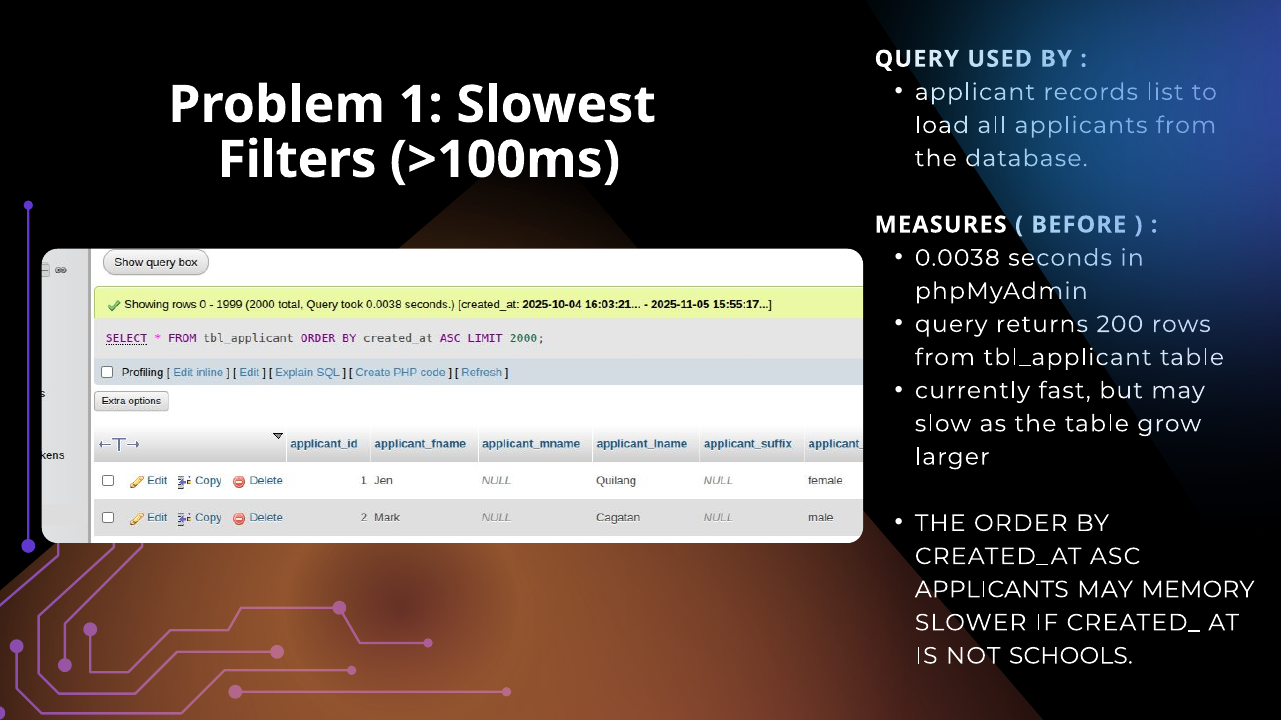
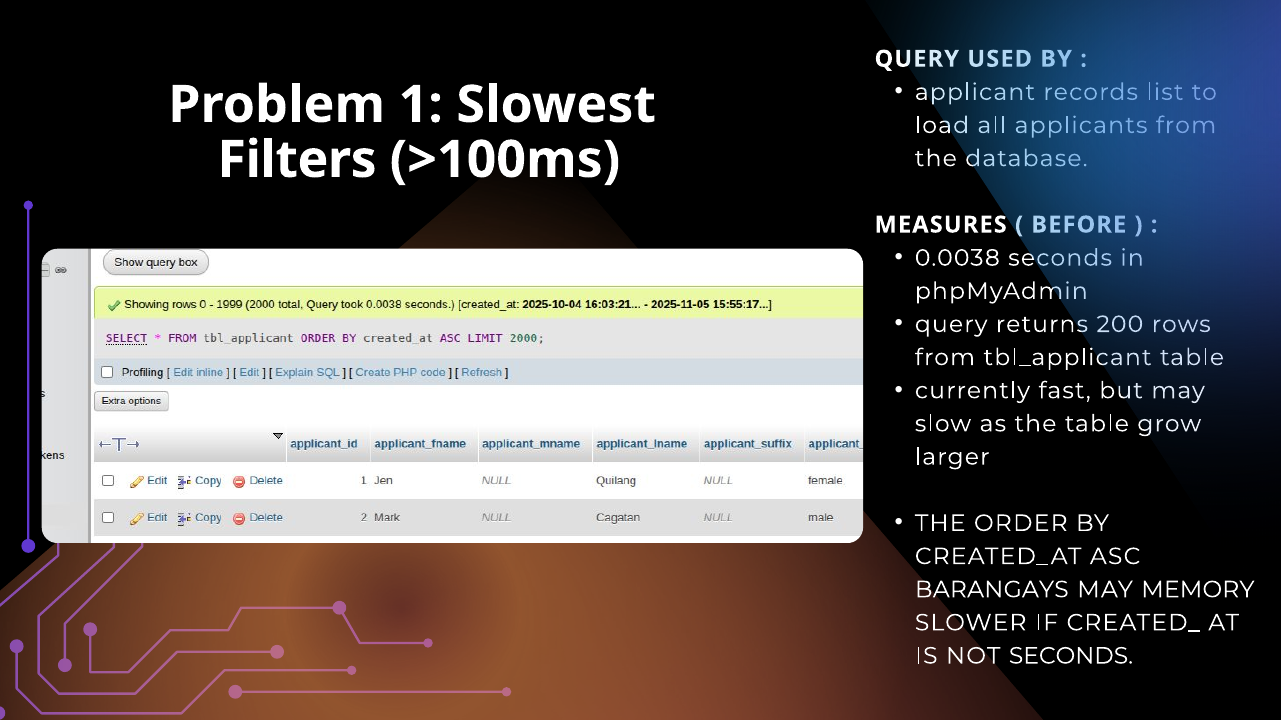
APPLICANTS: APPLICANTS -> BARANGAYS (992, 590)
NOT SCHOOLS: SCHOOLS -> SECONDS (1071, 656)
